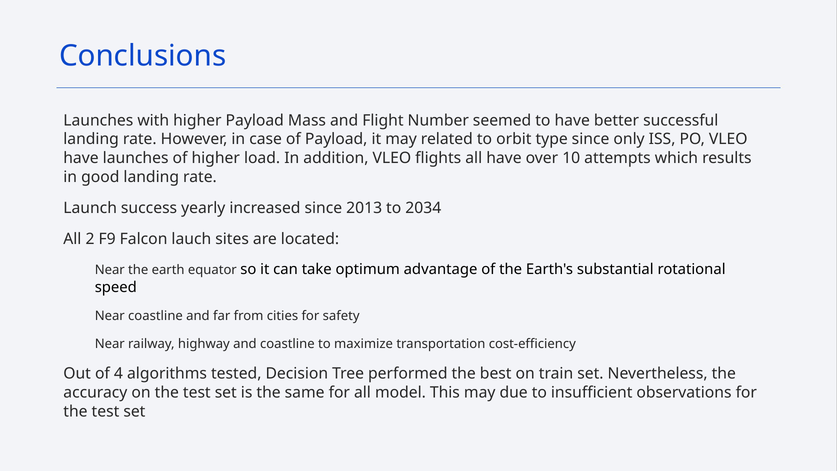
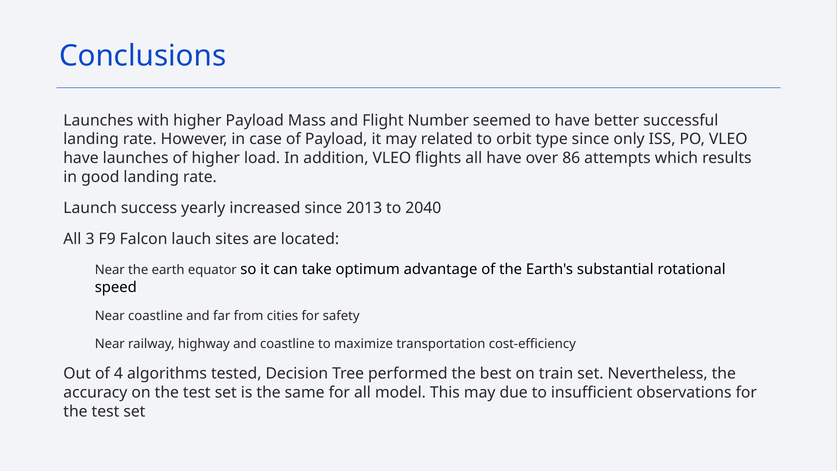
10: 10 -> 86 (571, 158)
2034: 2034 -> 2040 (423, 208)
2: 2 -> 3 (90, 239)
